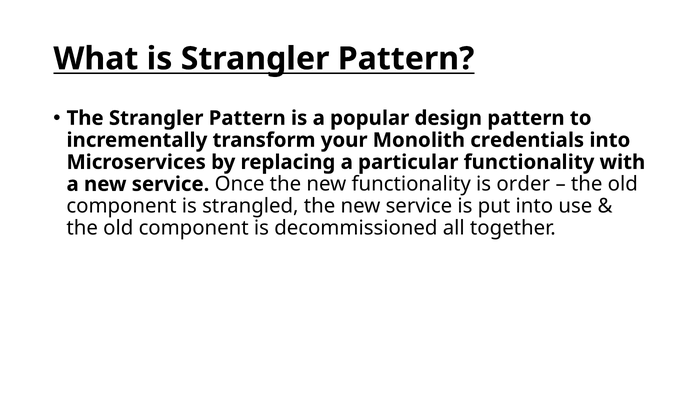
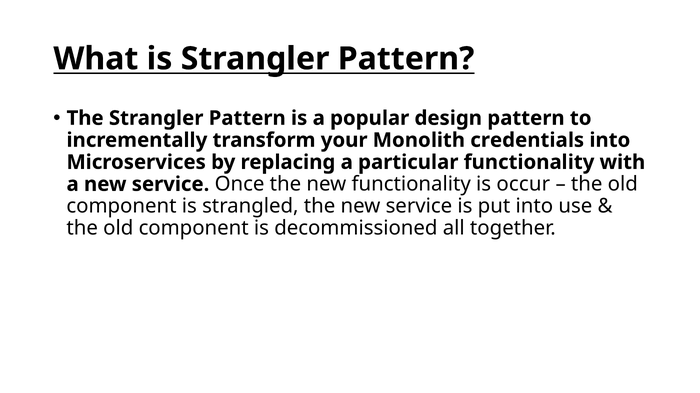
order: order -> occur (523, 185)
